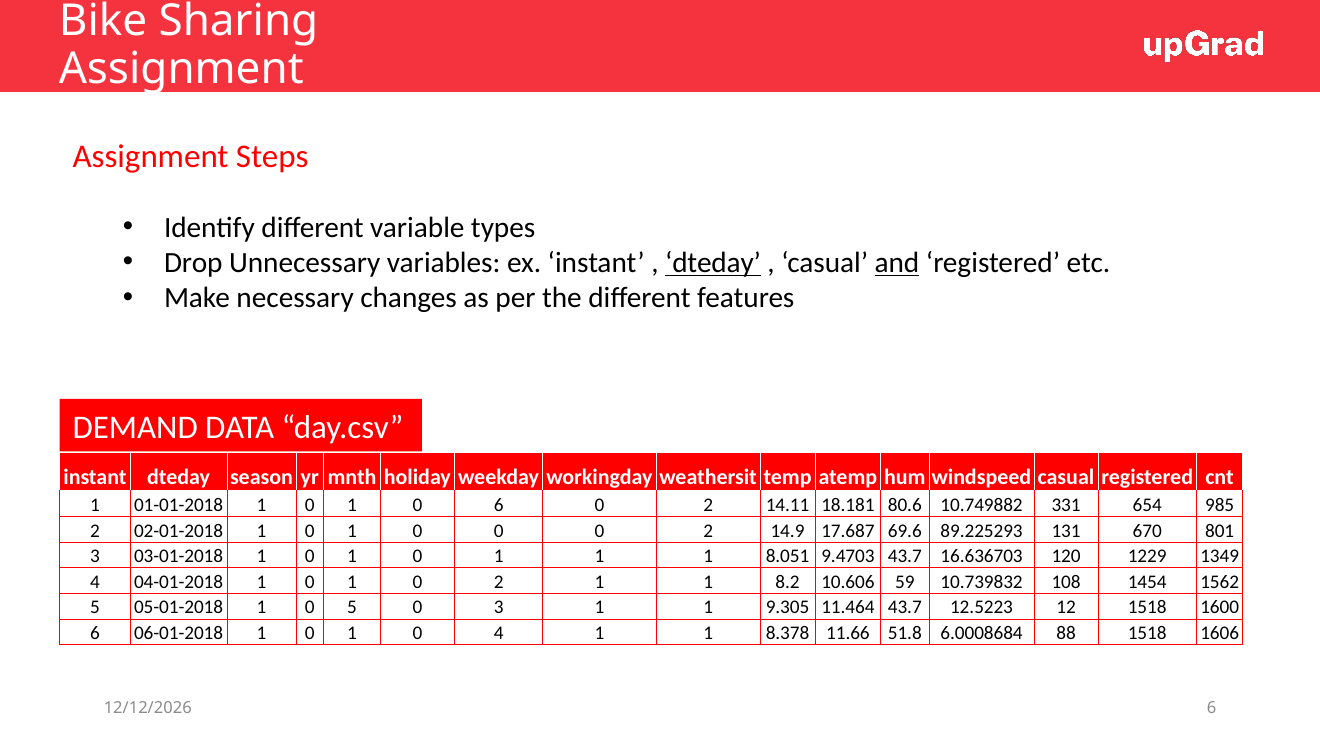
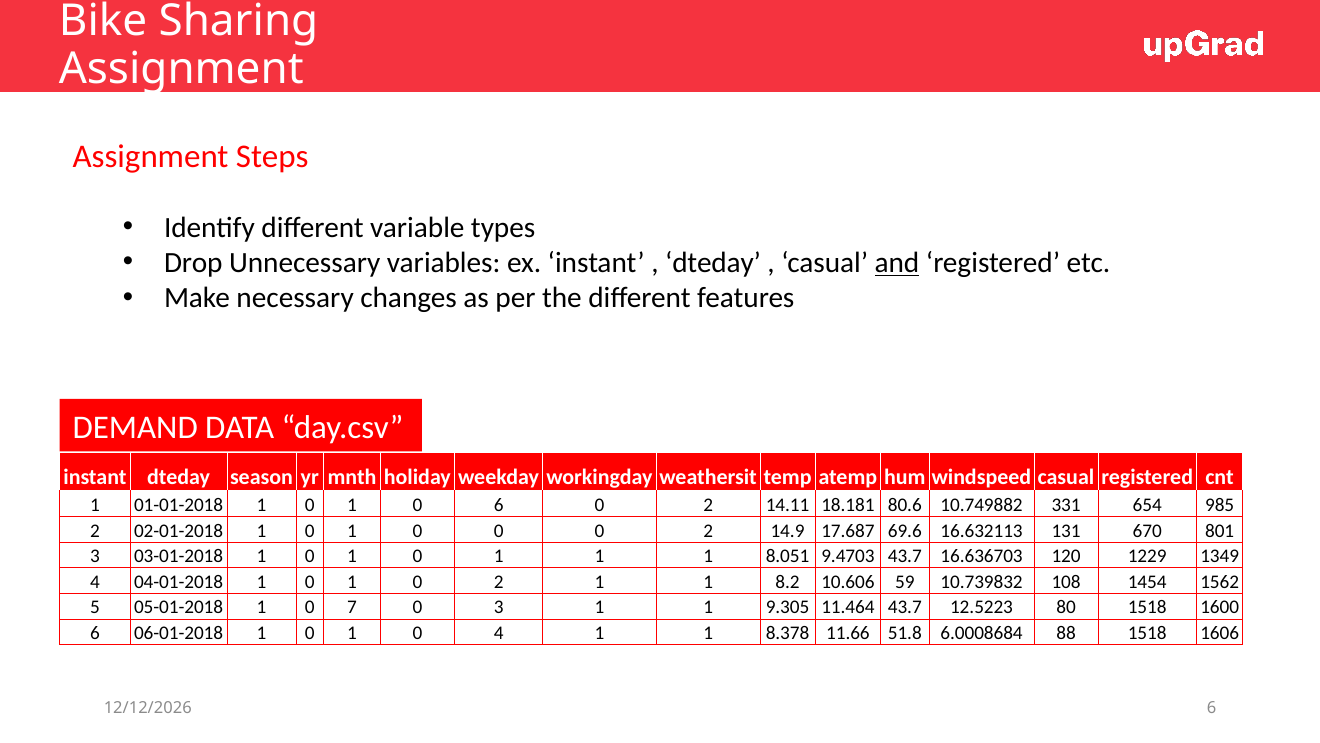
dteday underline: present -> none (713, 263)
89.225293: 89.225293 -> 16.632113 (982, 530)
0 5: 5 -> 7 (352, 607)
12: 12 -> 80 (1066, 607)
